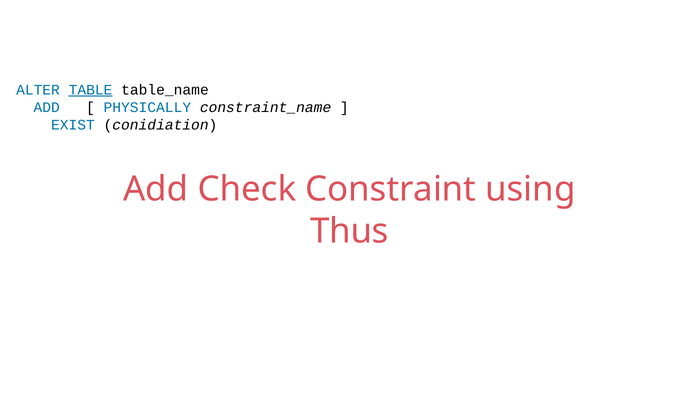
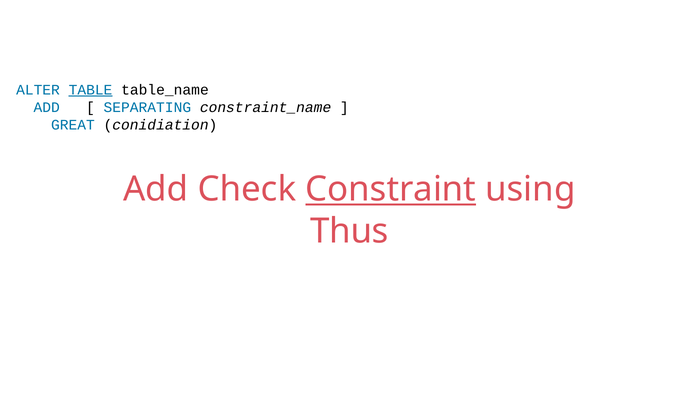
PHYSICALLY: PHYSICALLY -> SEPARATING (147, 107)
EXIST: EXIST -> GREAT (73, 125)
Constraint underline: none -> present (391, 190)
